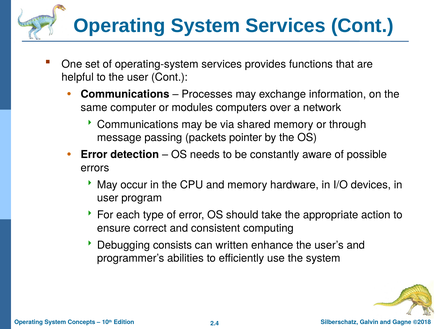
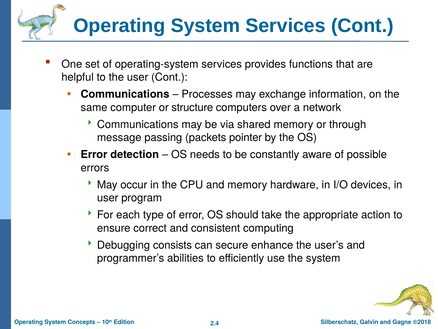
modules: modules -> structure (192, 107)
written: written -> secure (232, 245)
